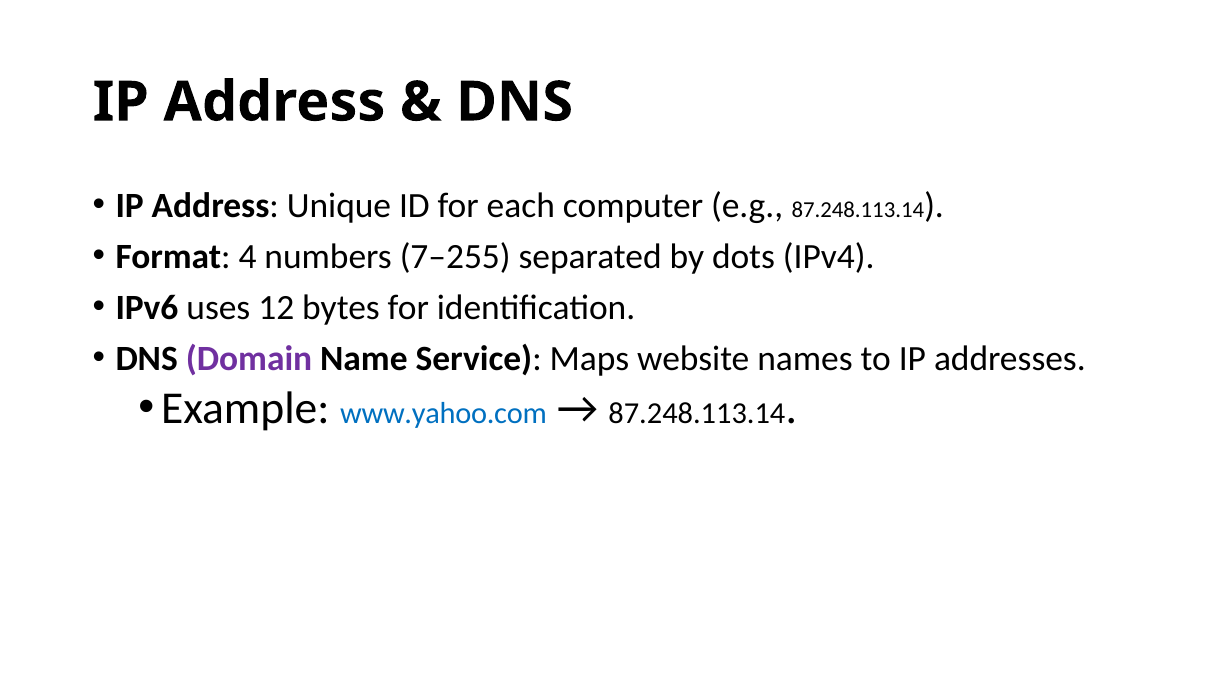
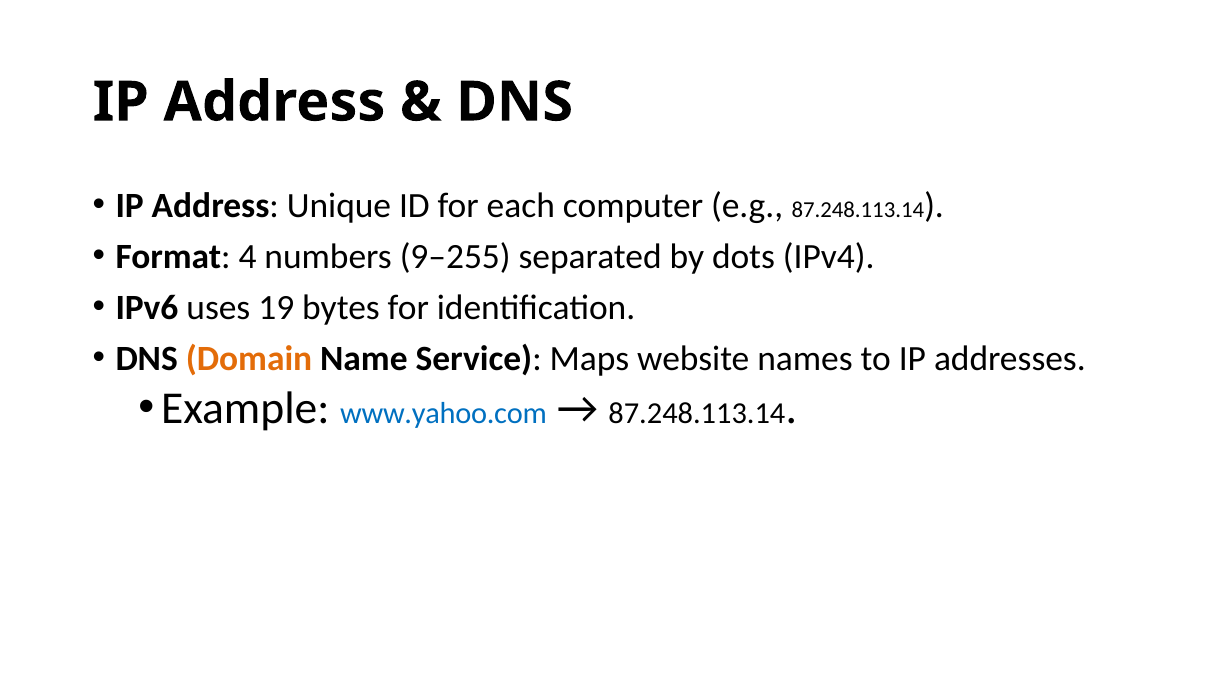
7–255: 7–255 -> 9–255 (455, 257)
12: 12 -> 19 (276, 308)
Domain colour: purple -> orange (249, 359)
